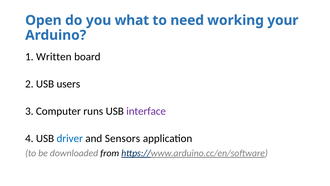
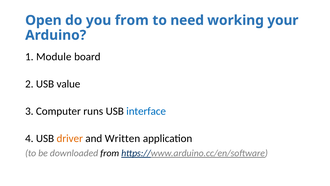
you what: what -> from (132, 20)
Written: Written -> Module (54, 57)
users: users -> value (68, 84)
interface colour: purple -> blue (146, 111)
driver colour: blue -> orange (70, 138)
Sensors: Sensors -> Written (122, 138)
